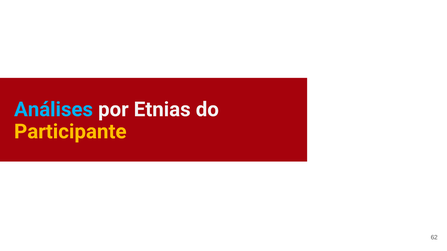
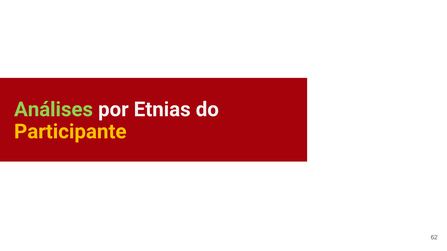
Análises colour: light blue -> light green (54, 110)
